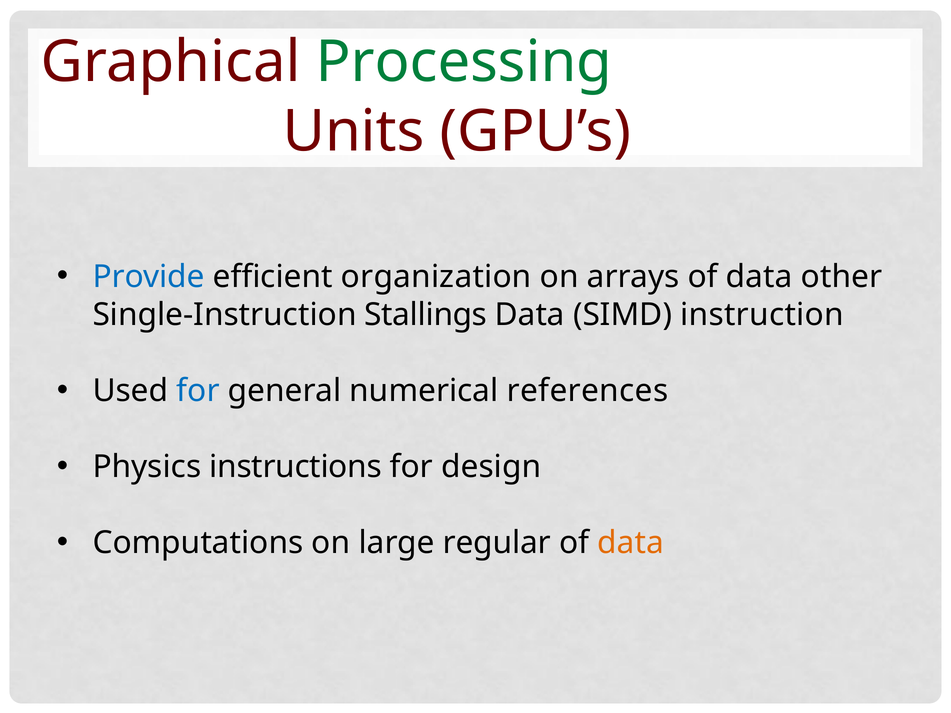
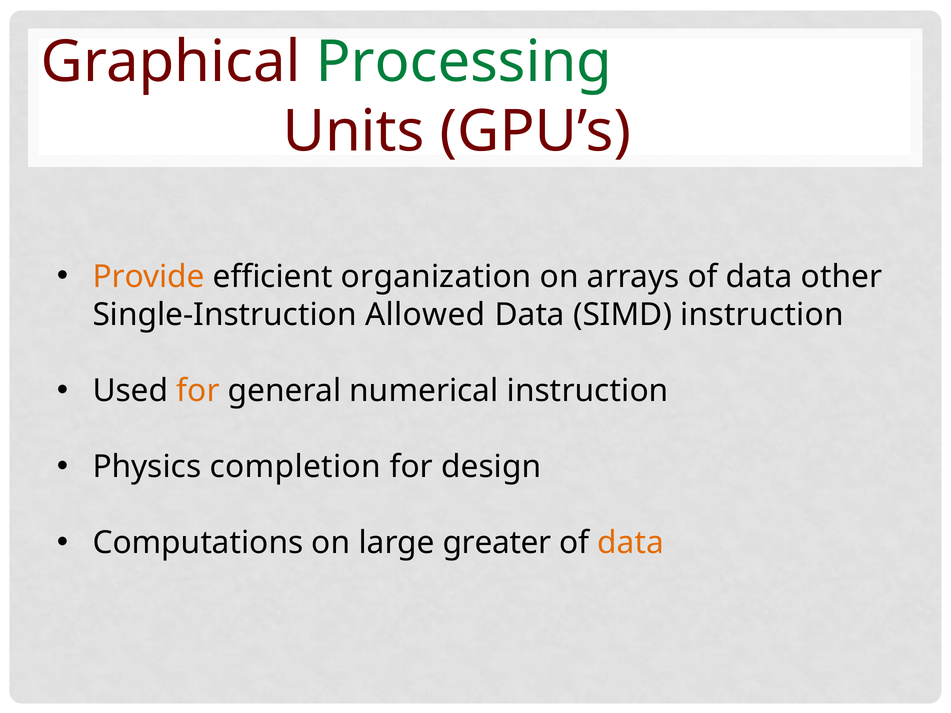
Provide colour: blue -> orange (149, 277)
Stallings: Stallings -> Allowed (425, 315)
for colour: blue -> orange (198, 391)
numerical references: references -> instruction (588, 391)
instructions: instructions -> completion (295, 467)
regular: regular -> greater (497, 543)
